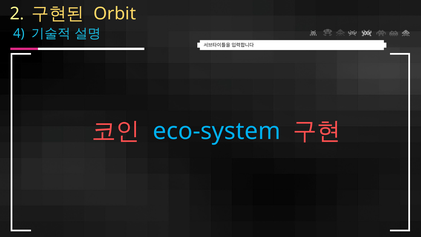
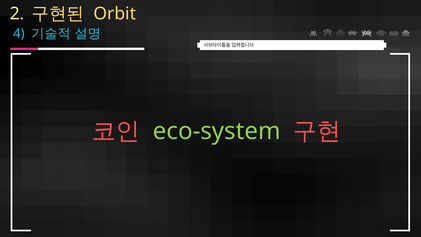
eco-system colour: light blue -> light green (217, 131)
